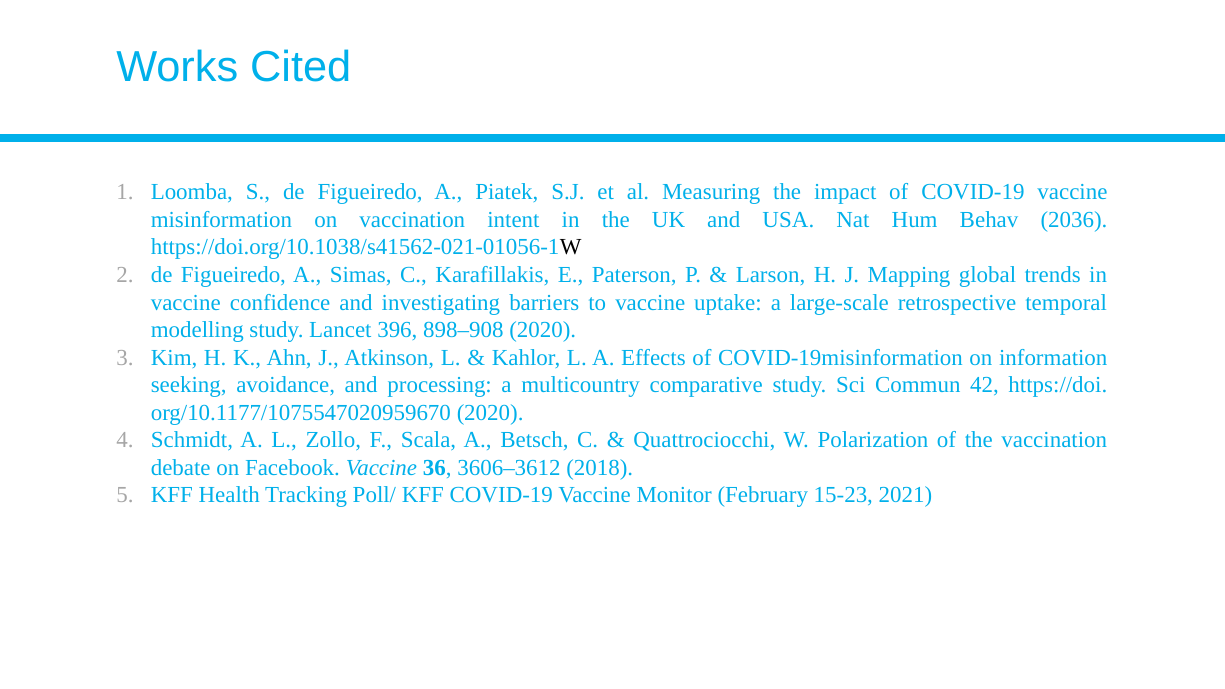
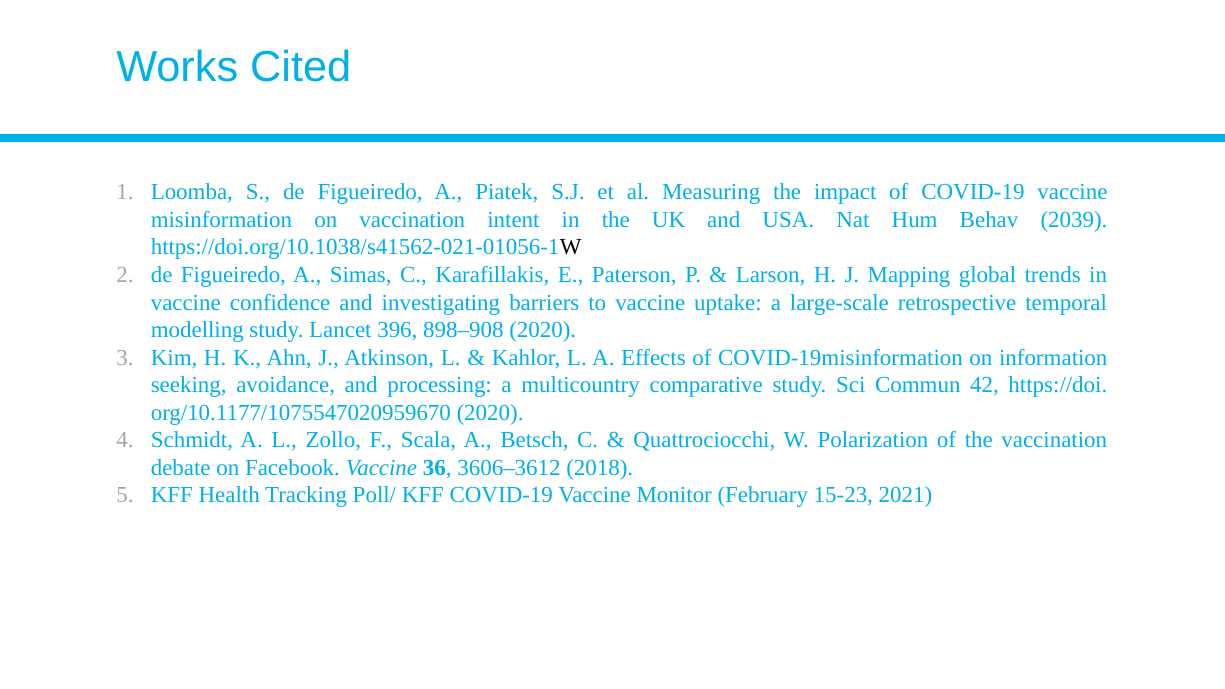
2036: 2036 -> 2039 (1074, 220)
